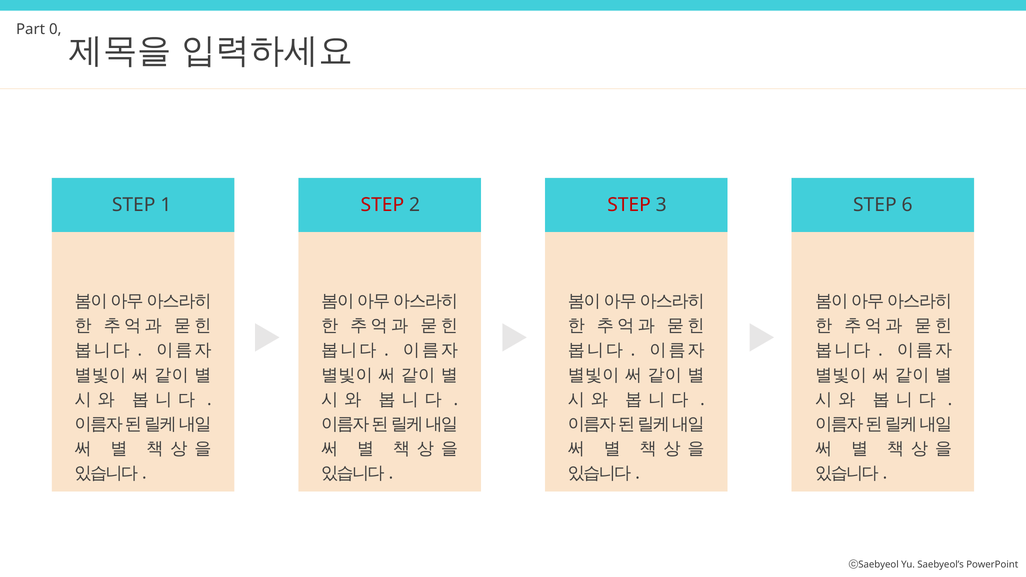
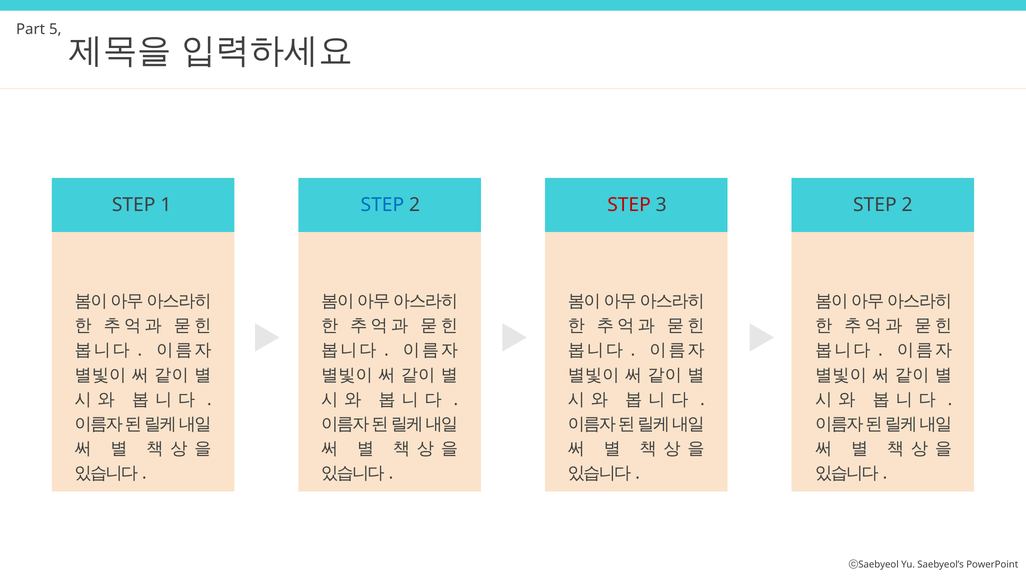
0: 0 -> 5 (55, 29)
STEP colour: red -> blue (382, 205)
3 STEP 6: 6 -> 2 (907, 205)
